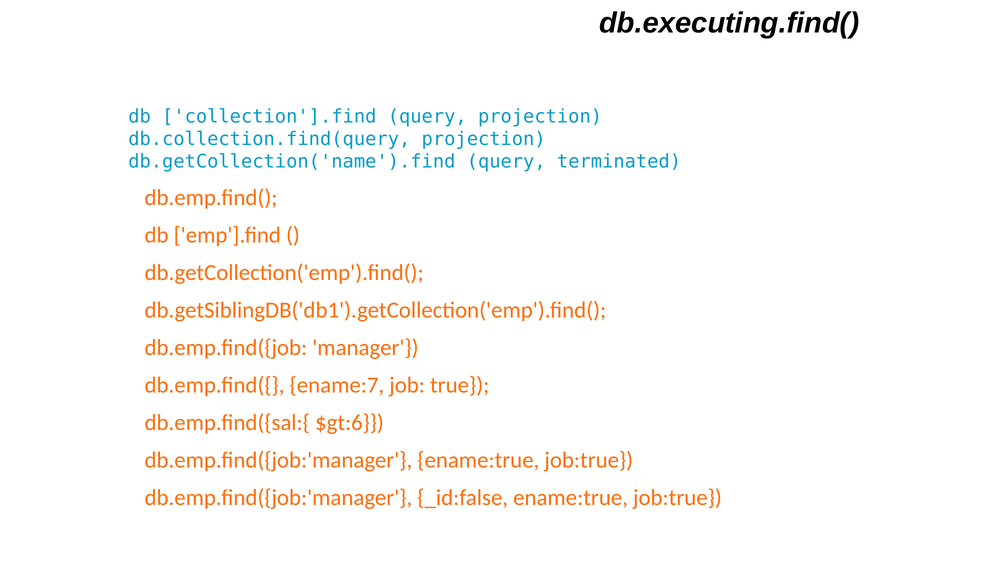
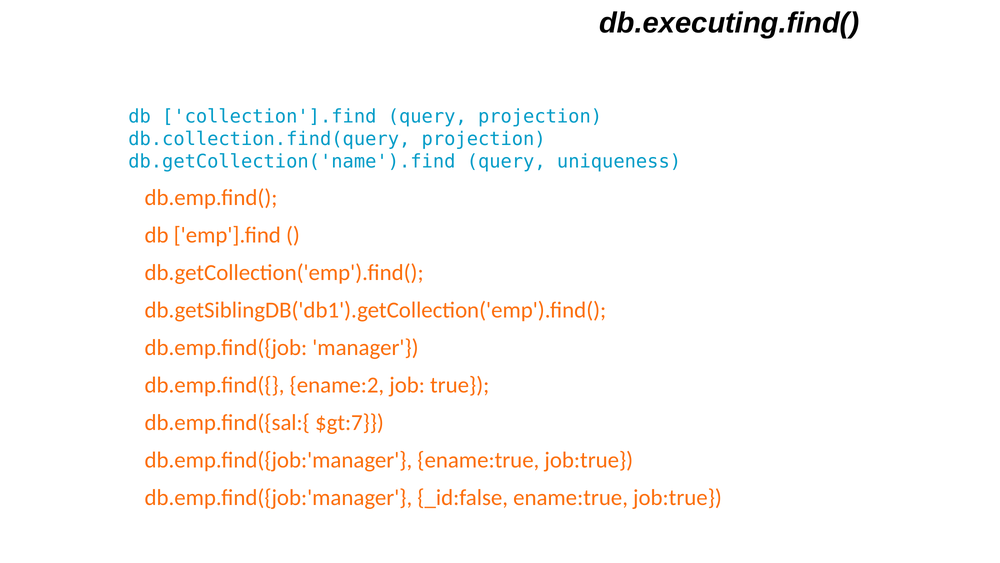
terminated: terminated -> uniqueness (619, 161)
ename:7: ename:7 -> ename:2 (337, 385)
$gt:6: $gt:6 -> $gt:7 (350, 423)
